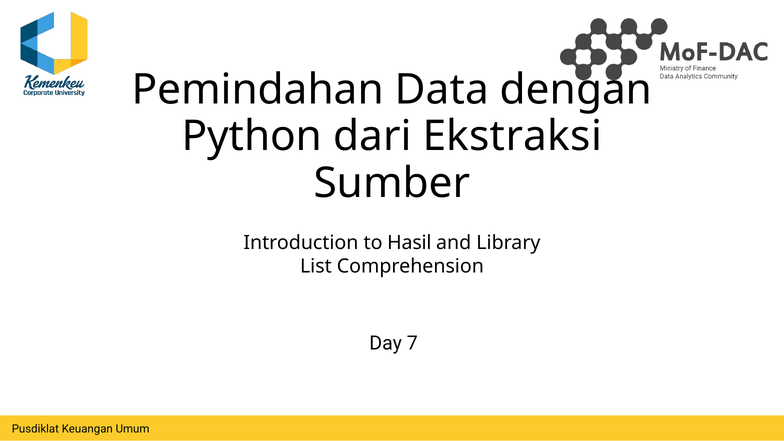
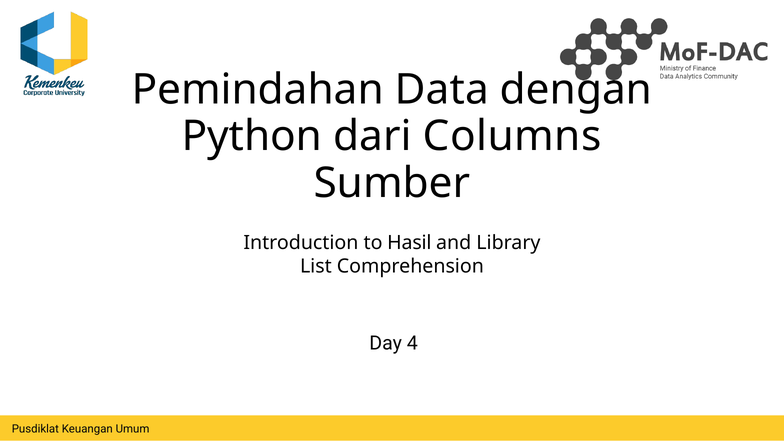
Ekstraksi: Ekstraksi -> Columns (512, 136)
7: 7 -> 4 (412, 343)
